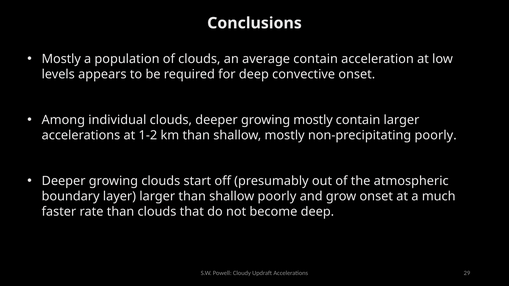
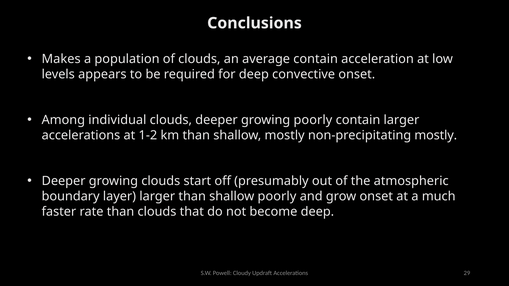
Mostly: Mostly -> Makes (61, 59)
growing mostly: mostly -> poorly (313, 120)
non-precipitating poorly: poorly -> mostly (436, 135)
